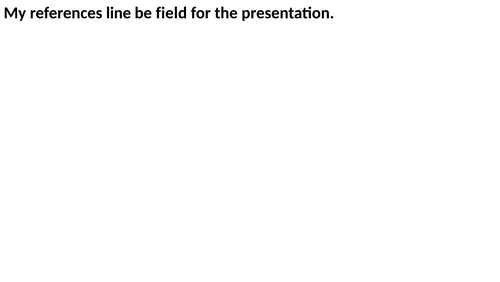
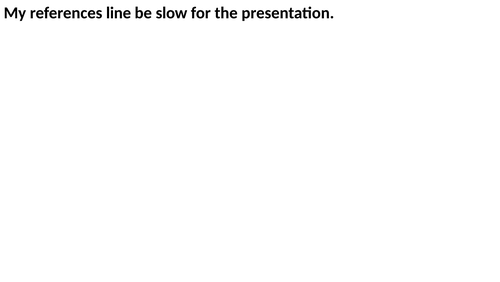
field: field -> slow (172, 13)
